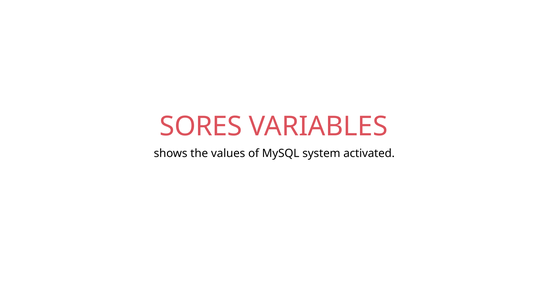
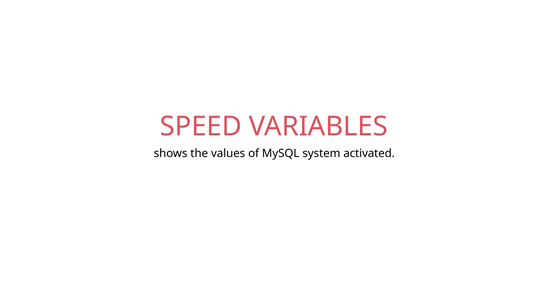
SORES: SORES -> SPEED (201, 127)
